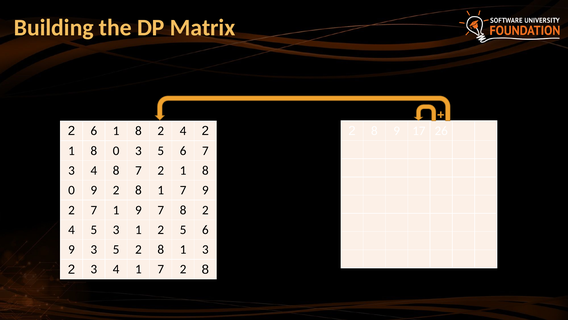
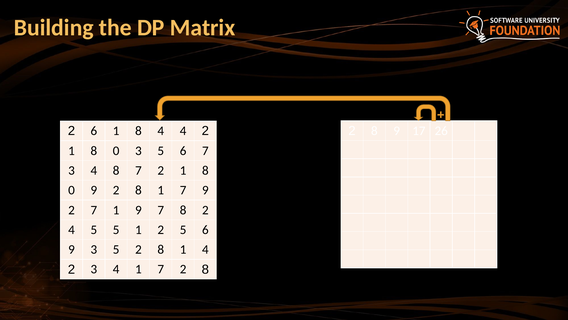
1 8 2: 2 -> 4 (161, 131)
5 3: 3 -> 5 (116, 230)
1 3: 3 -> 4 (205, 249)
